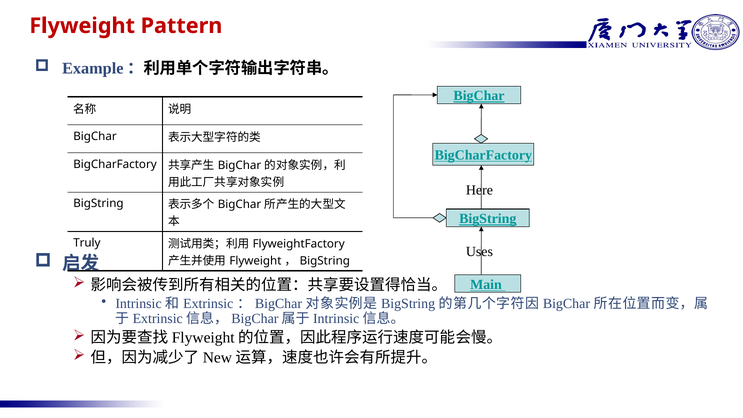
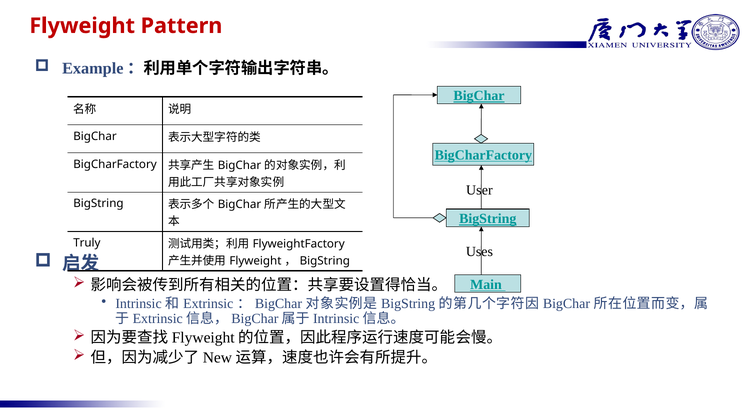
Here: Here -> User (479, 190)
